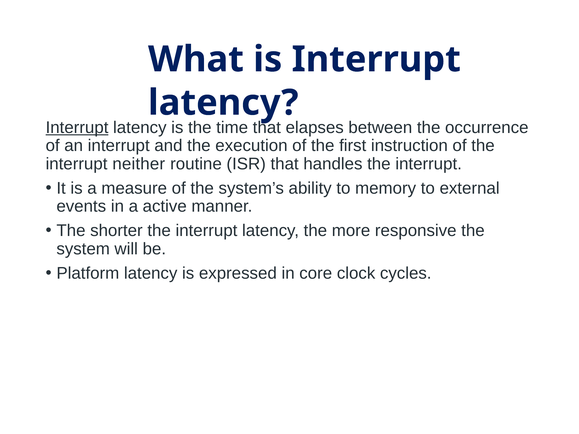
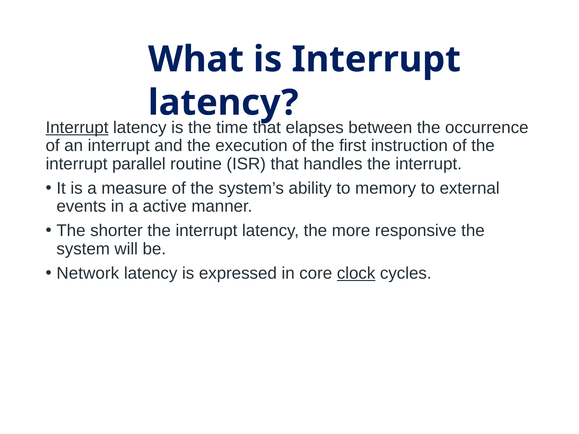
neither: neither -> parallel (139, 164)
Platform: Platform -> Network (88, 273)
clock underline: none -> present (356, 273)
